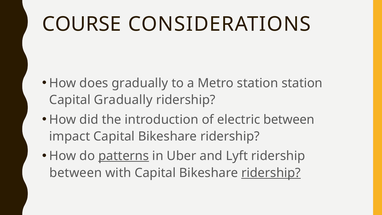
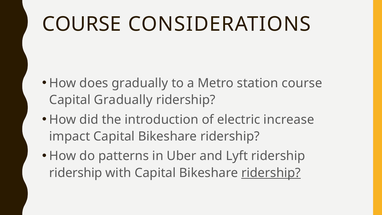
station station: station -> course (302, 83)
electric between: between -> increase (289, 120)
patterns underline: present -> none (124, 156)
between: between -> ridership (76, 173)
